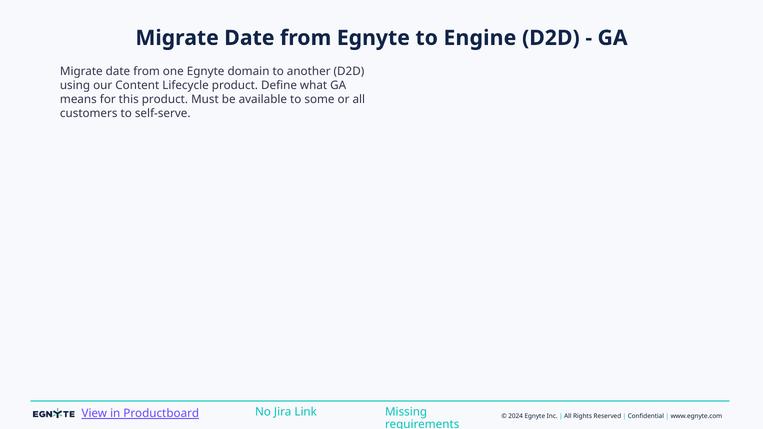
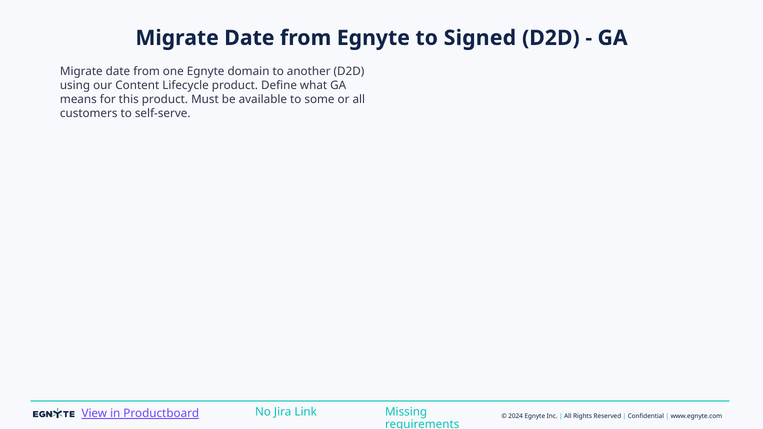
Engine: Engine -> Signed (480, 38)
